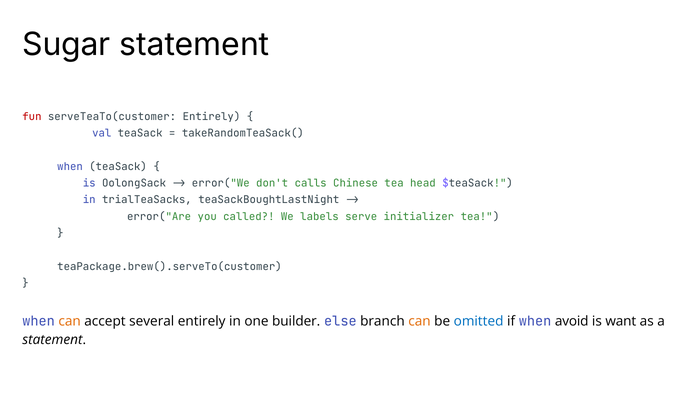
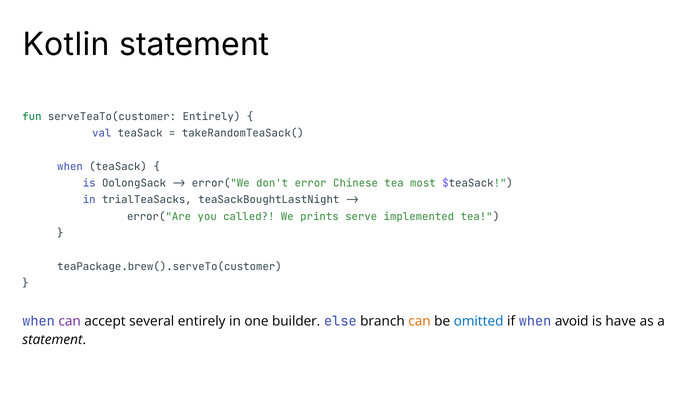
Sugar: Sugar -> Kotlin (66, 45)
fun colour: red -> green (32, 117)
calls: calls -> error (311, 183)
head: head -> most (423, 183)
labels: labels -> prints (319, 216)
initializer: initializer -> implemented (419, 216)
can colour: orange -> purple (70, 321)
want: want -> have (621, 321)
